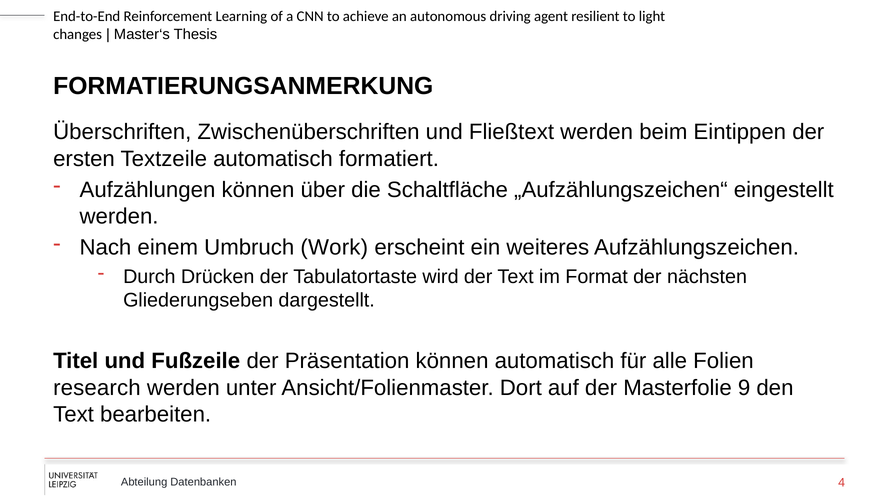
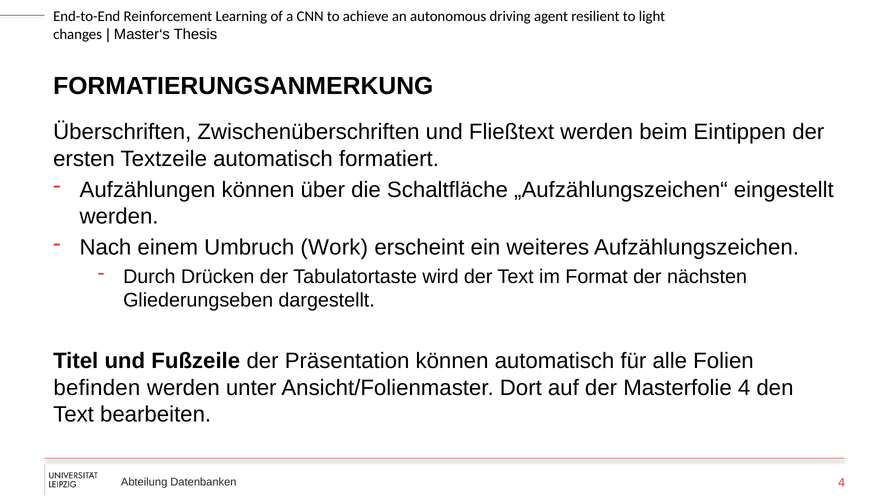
research: research -> befinden (97, 388)
Masterfolie 9: 9 -> 4 (744, 388)
